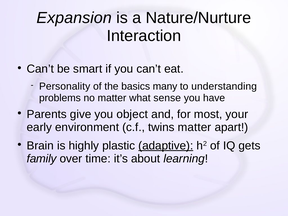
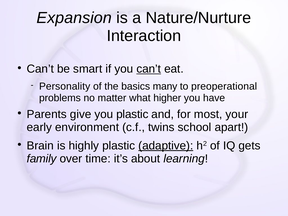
can’t underline: none -> present (149, 69)
understanding: understanding -> preoperational (224, 86)
sense: sense -> higher (167, 98)
you object: object -> plastic (132, 114)
twins matter: matter -> school (195, 127)
